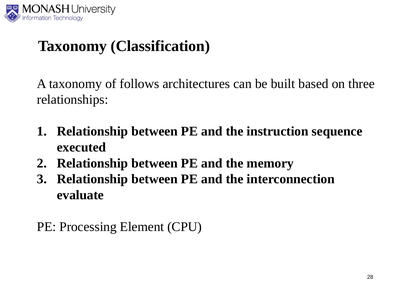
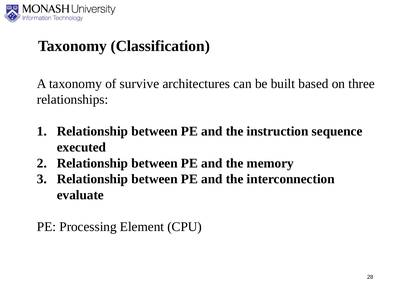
follows: follows -> survive (139, 84)
